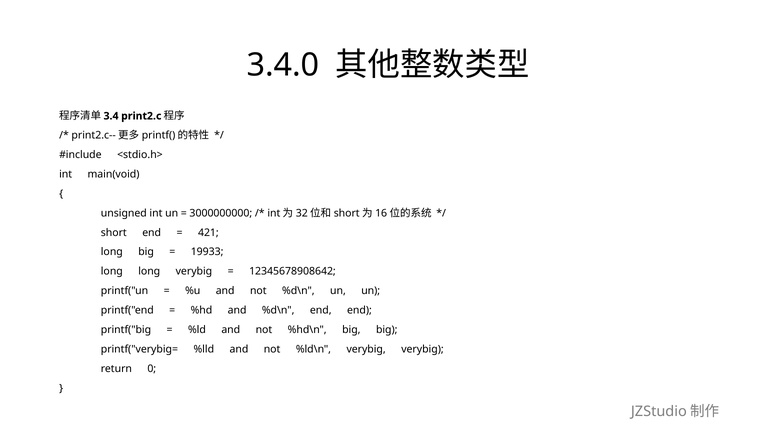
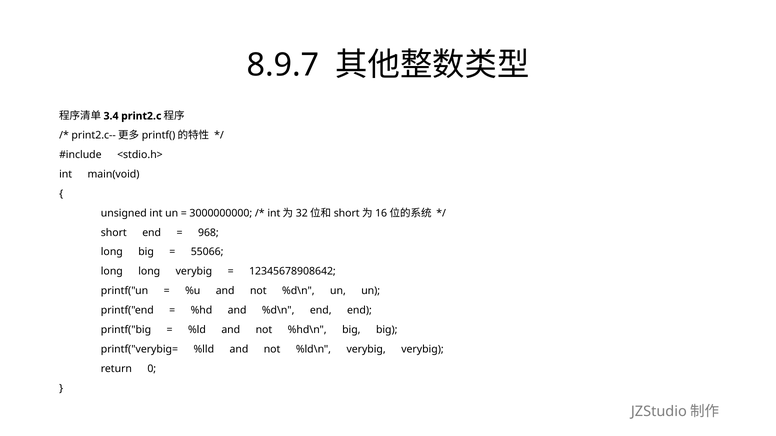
3.4.0: 3.4.0 -> 8.9.7 (283, 65)
421: 421 -> 968 (208, 233)
19933: 19933 -> 55066 (207, 252)
